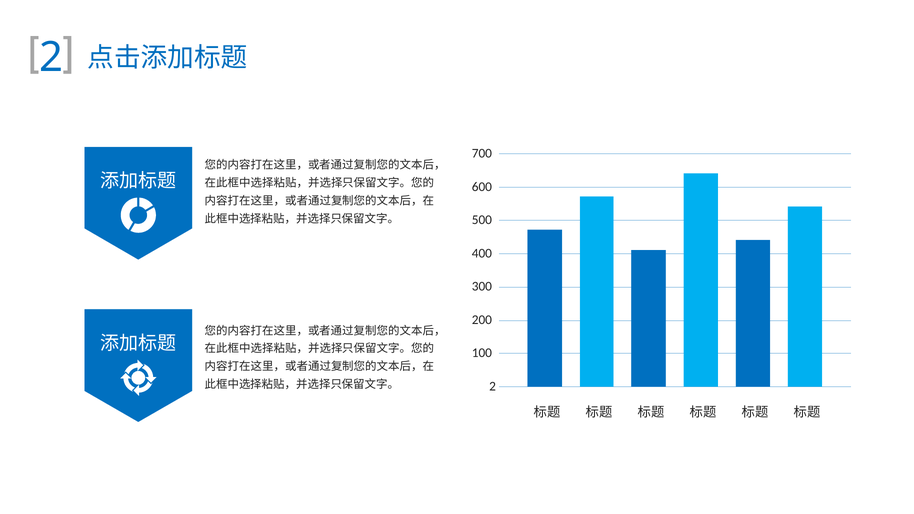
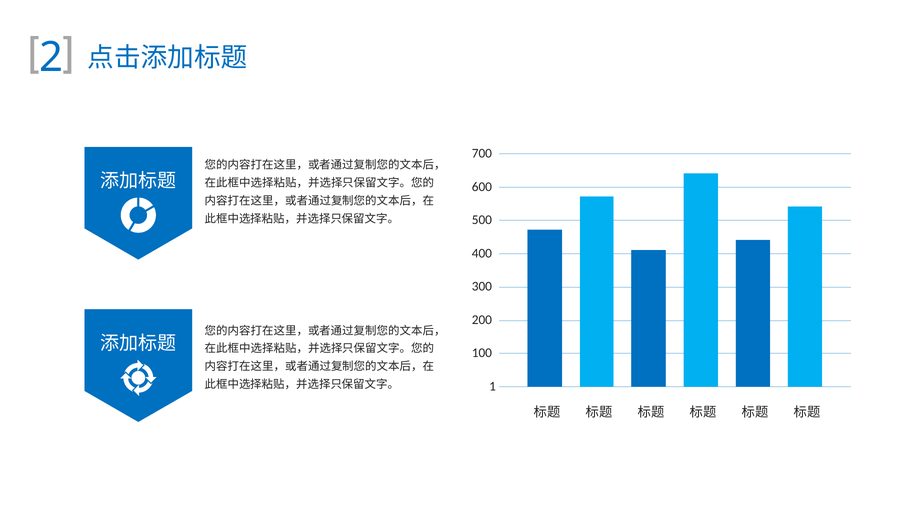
2: 2 -> 1 (493, 386)
